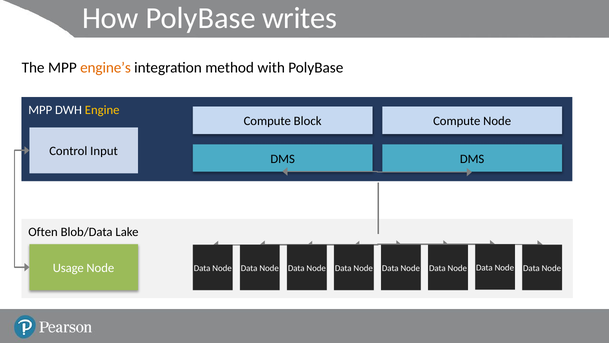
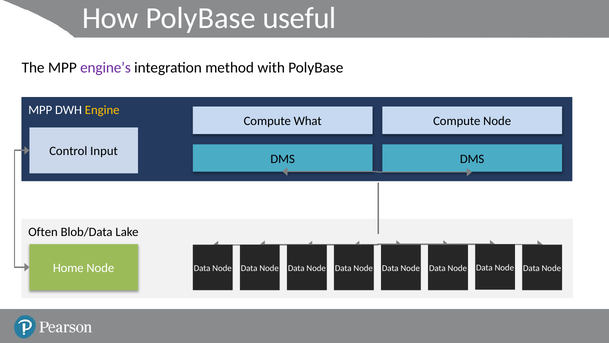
writes: writes -> useful (300, 18)
engine’s colour: orange -> purple (106, 68)
Block: Block -> What (308, 121)
Usage: Usage -> Home (68, 268)
